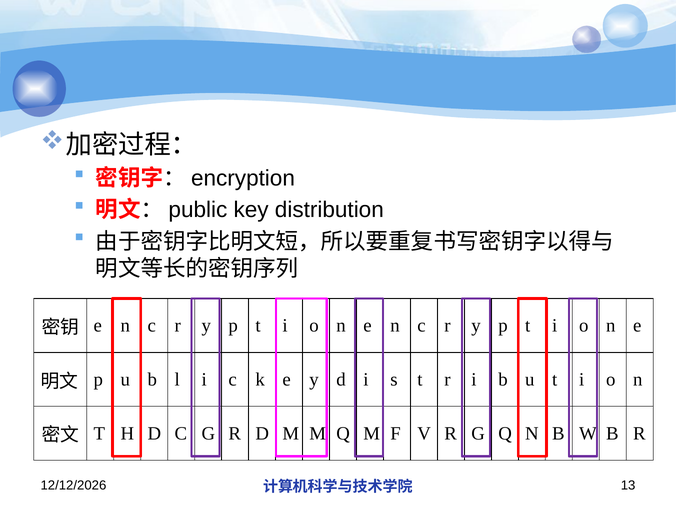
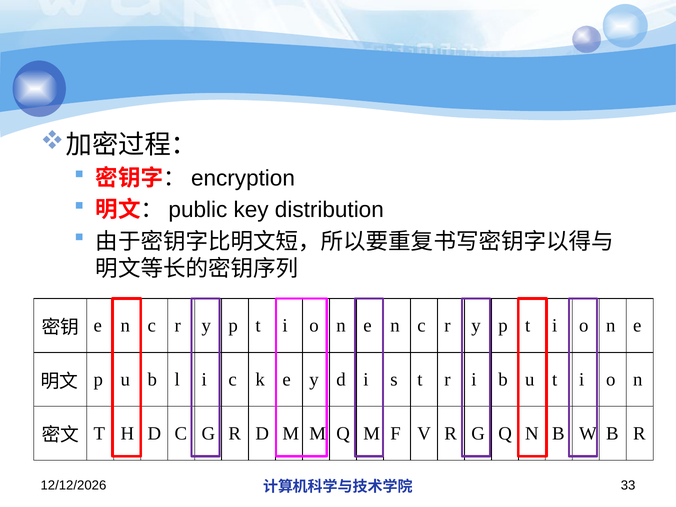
13: 13 -> 33 (628, 485)
